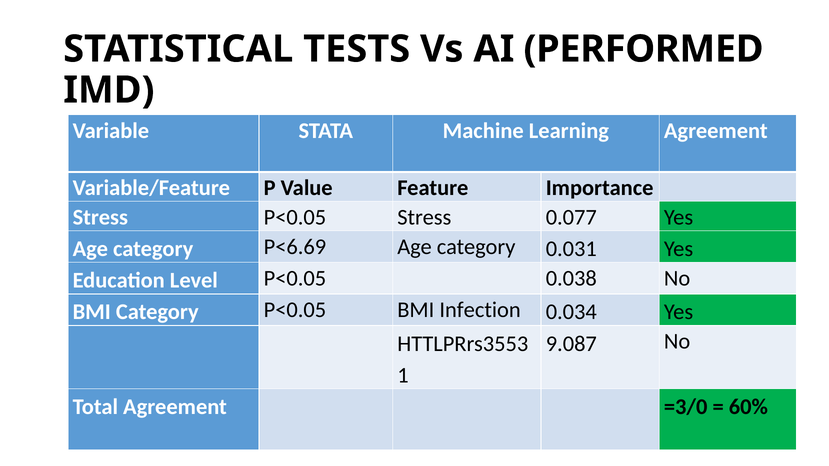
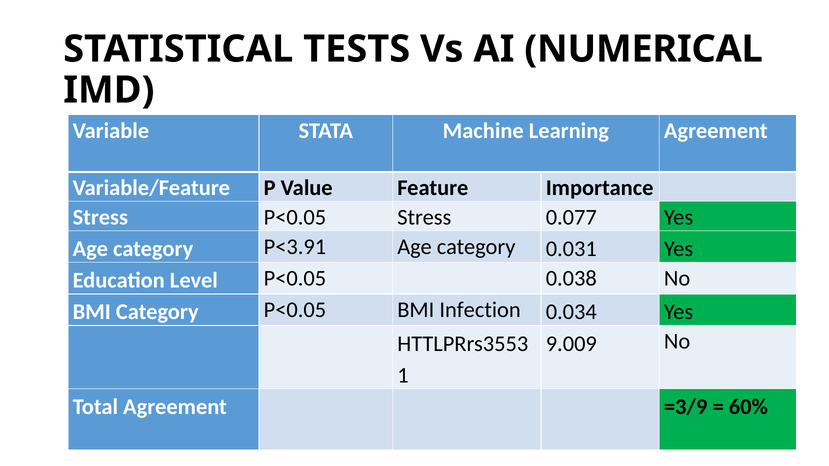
PERFORMED: PERFORMED -> NUMERICAL (644, 49)
P<6.69: P<6.69 -> P<3.91 (295, 247)
9.087: 9.087 -> 9.009 (571, 344)
=3/0: =3/0 -> =3/9 (686, 407)
